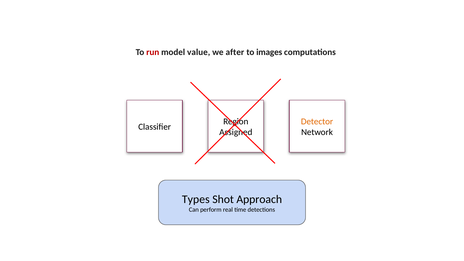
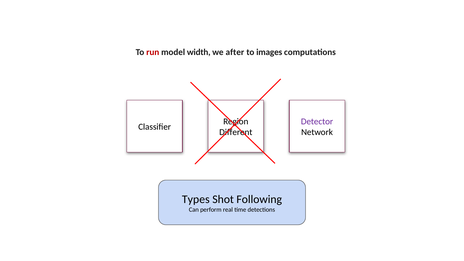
value: value -> width (199, 52)
Detector colour: orange -> purple (317, 121)
Assigned: Assigned -> Different (236, 132)
Approach: Approach -> Following (259, 199)
